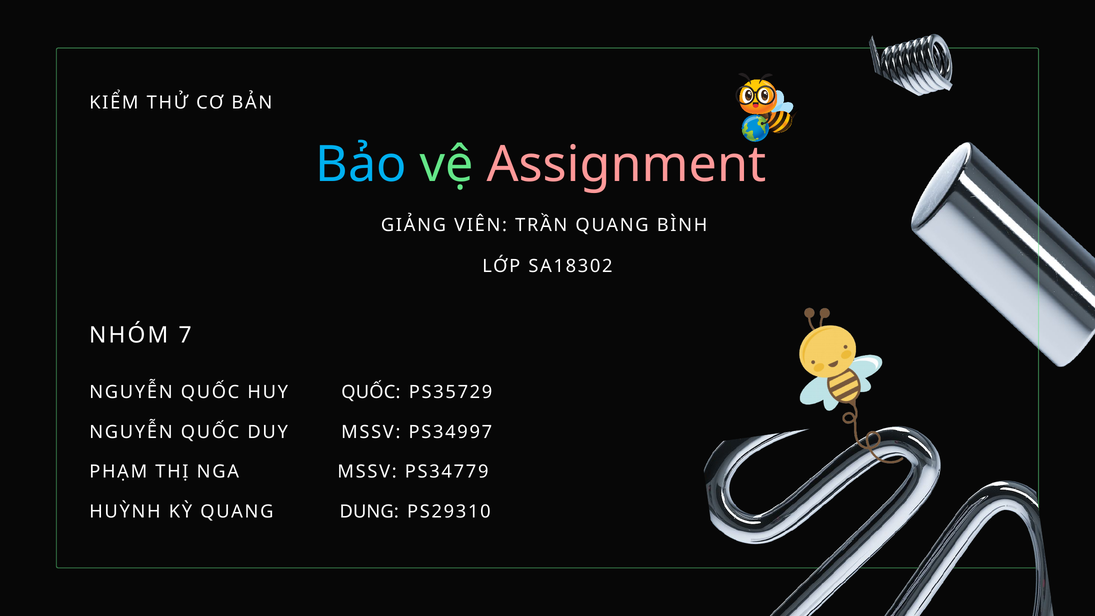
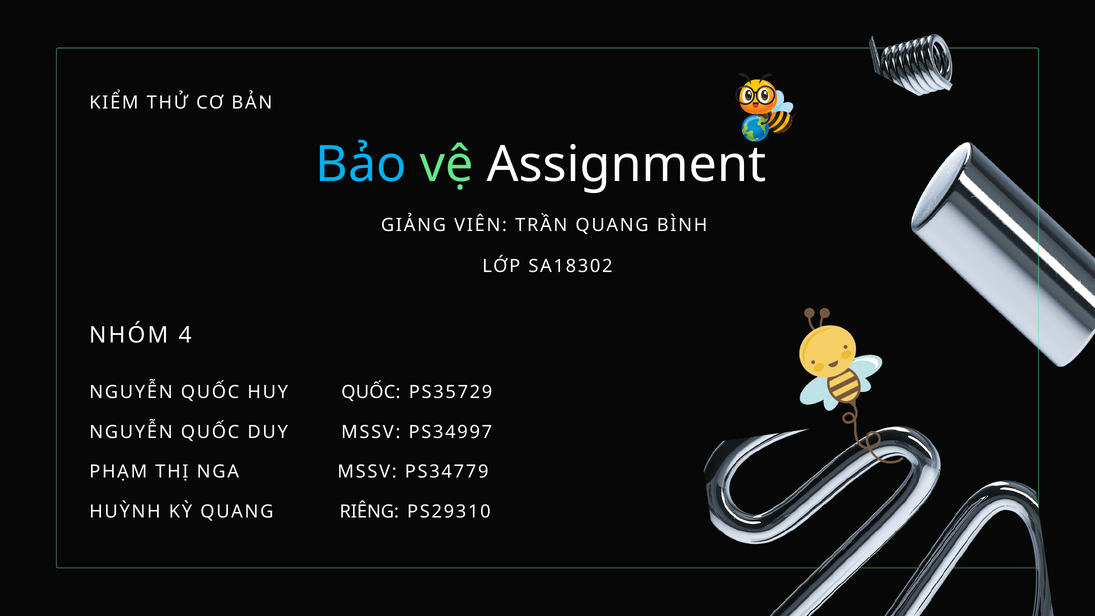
Assignment colour: pink -> white (626, 165)
7: 7 -> 4 (185, 335)
DUNG: DUNG -> RIÊNG (369, 512)
